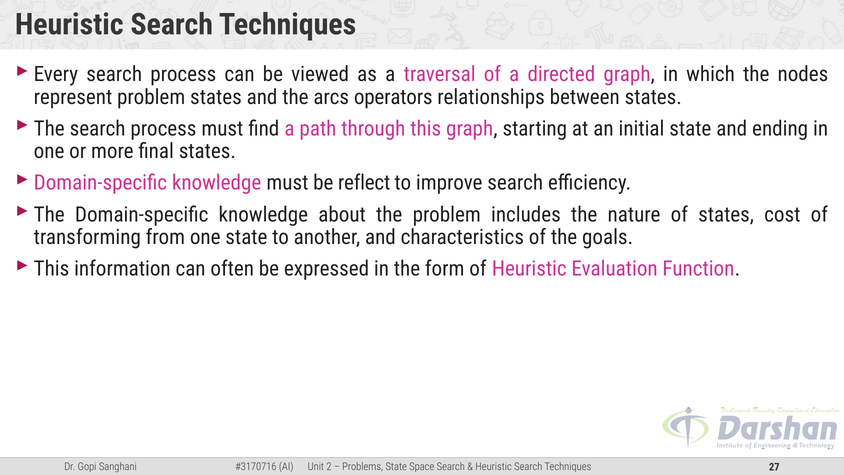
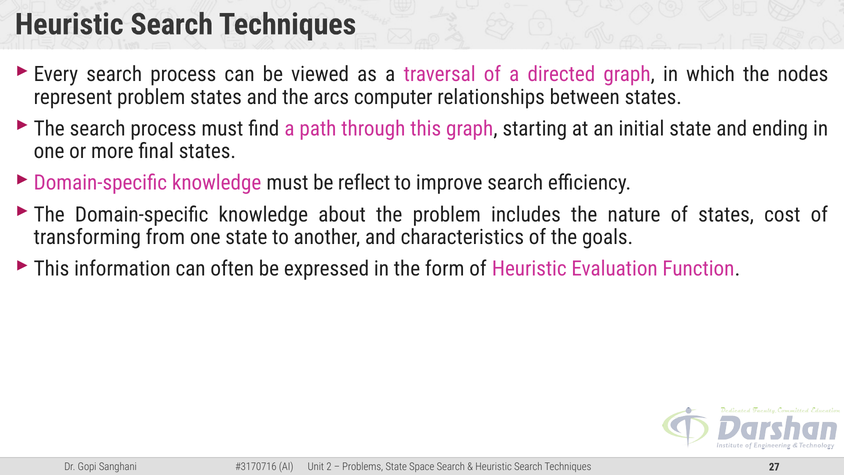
operators: operators -> computer (393, 97)
